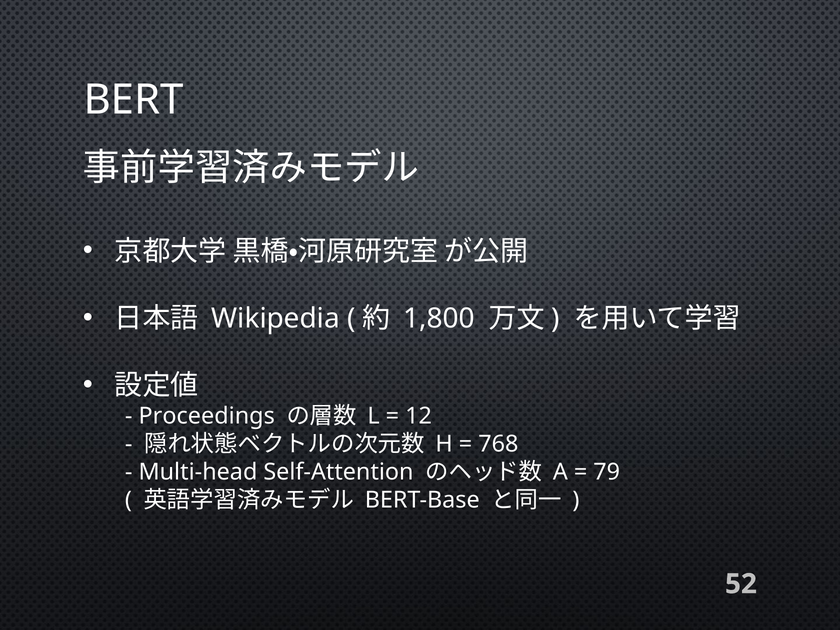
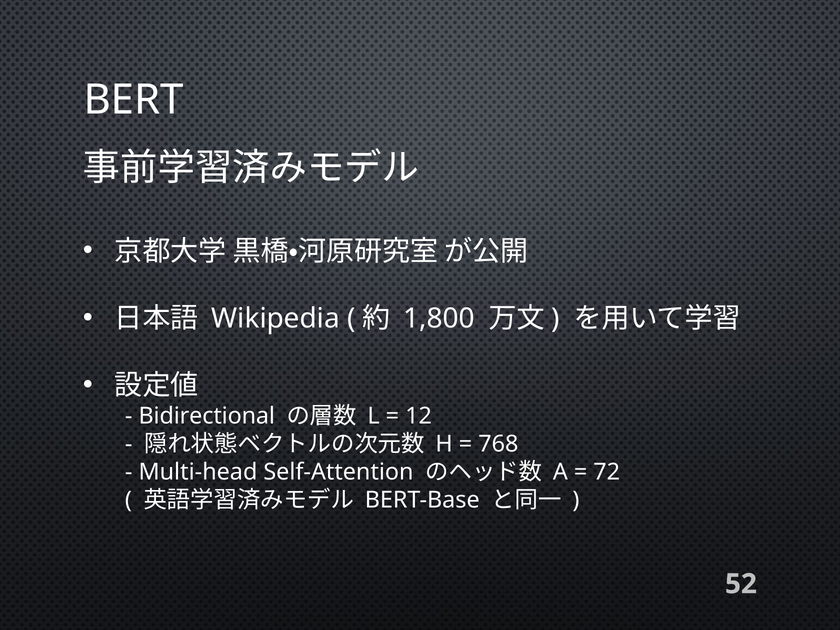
Proceedings: Proceedings -> Bidirectional (207, 416)
79: 79 -> 72 (607, 472)
